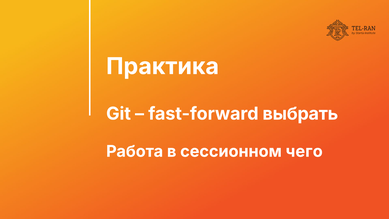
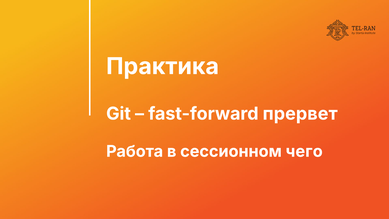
выбрать: выбрать -> прервет (300, 114)
